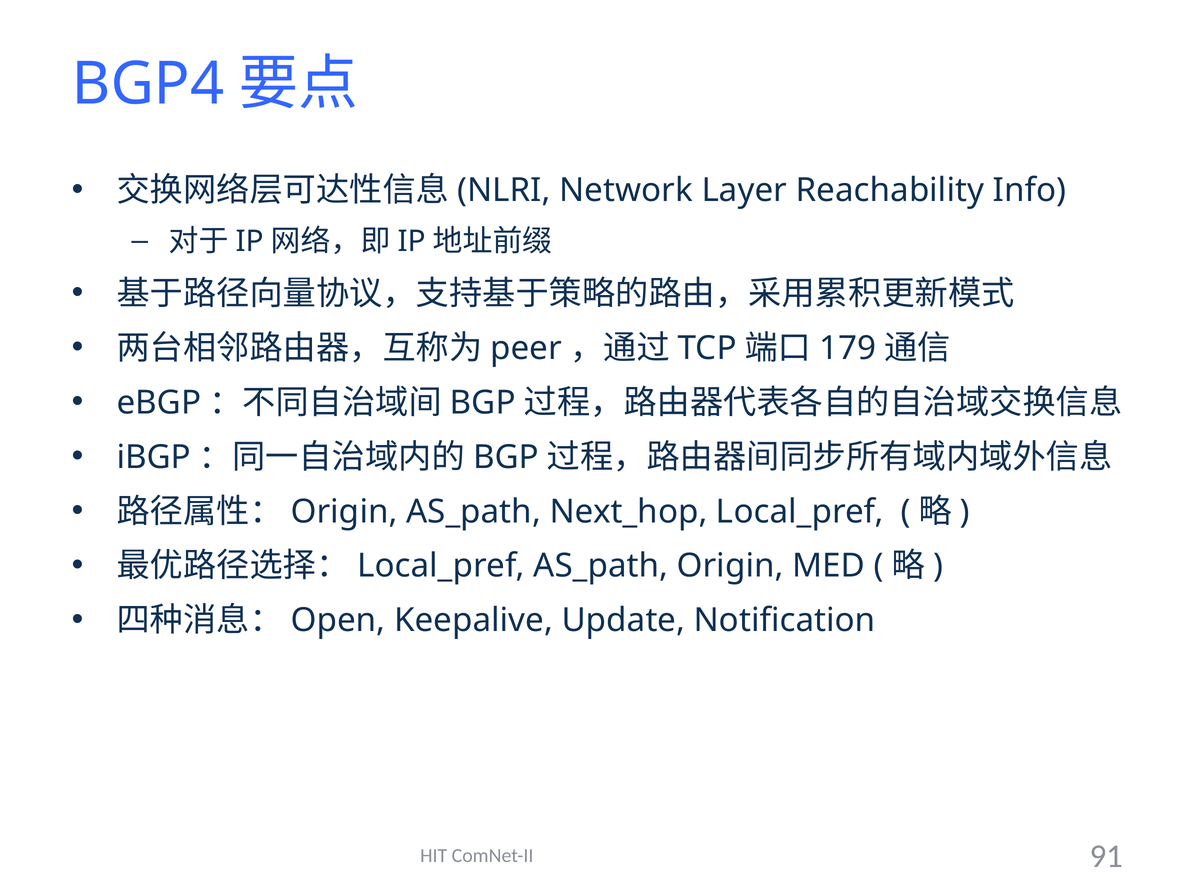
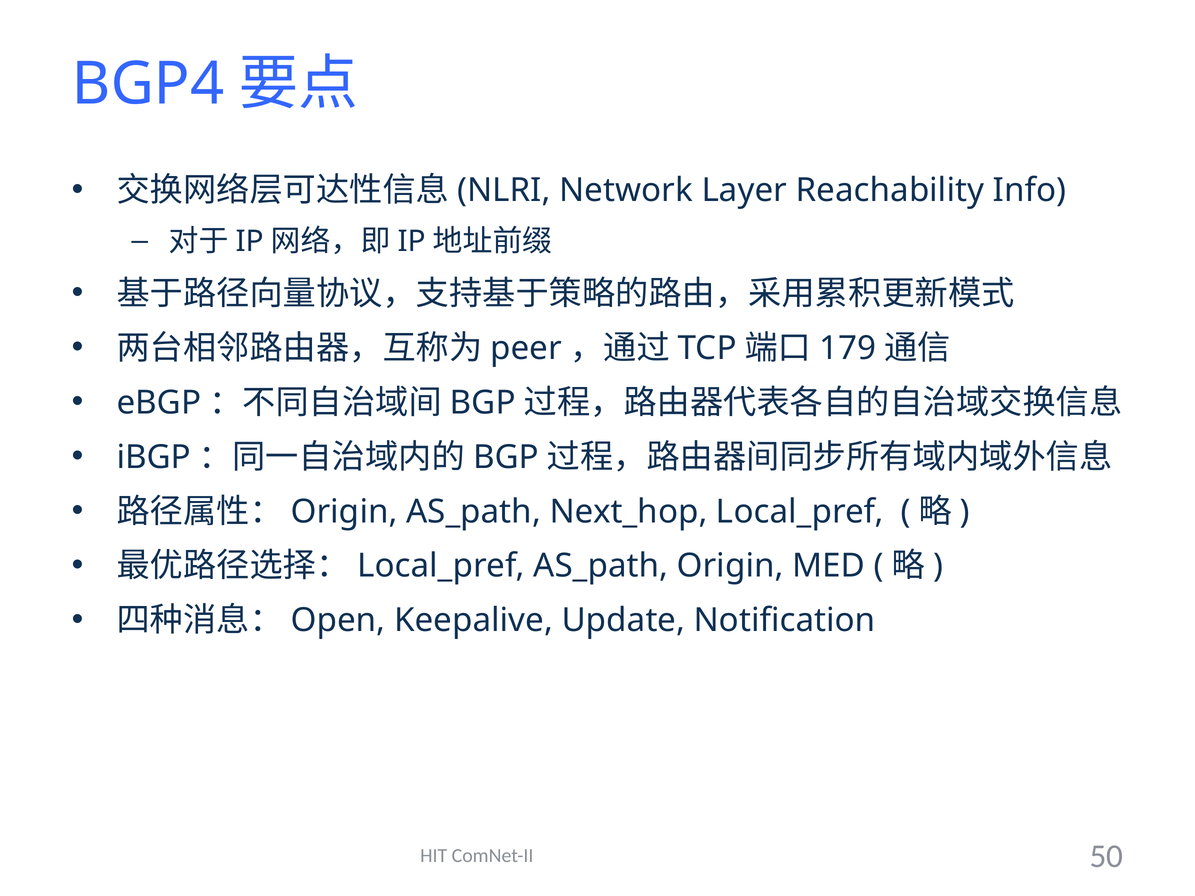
91: 91 -> 50 (1106, 856)
